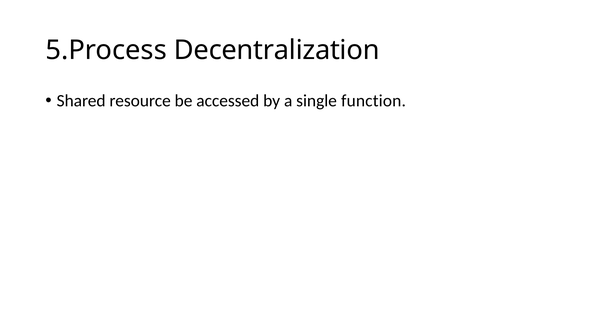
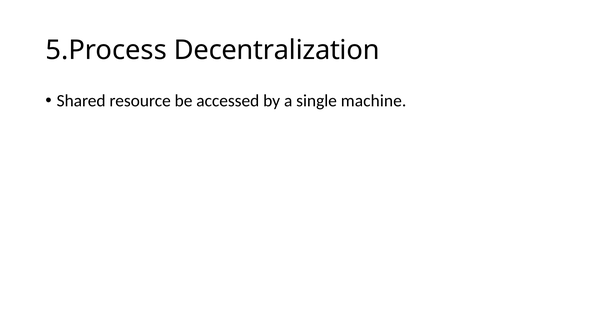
function: function -> machine (374, 101)
